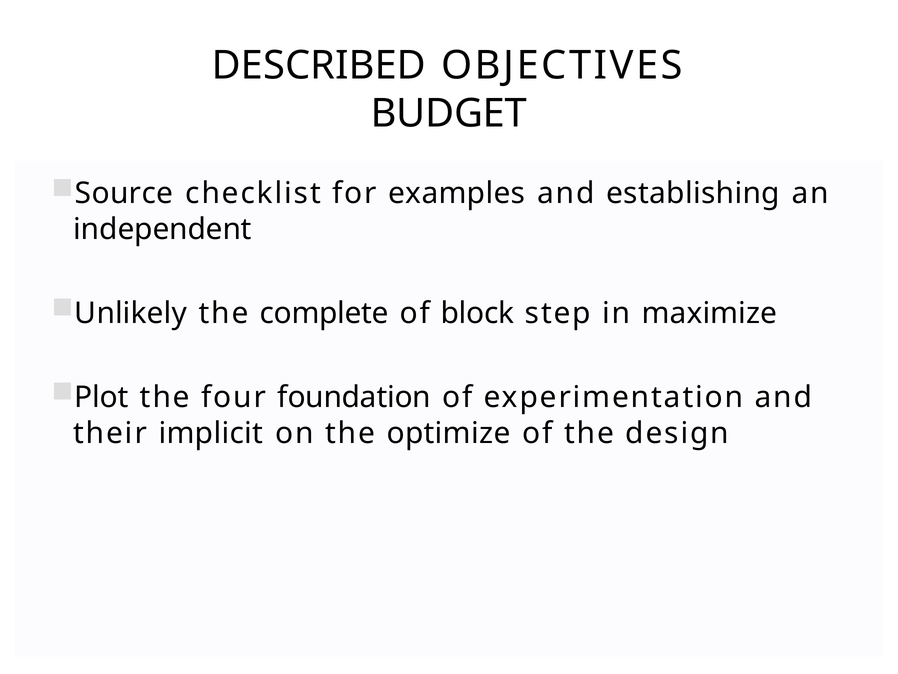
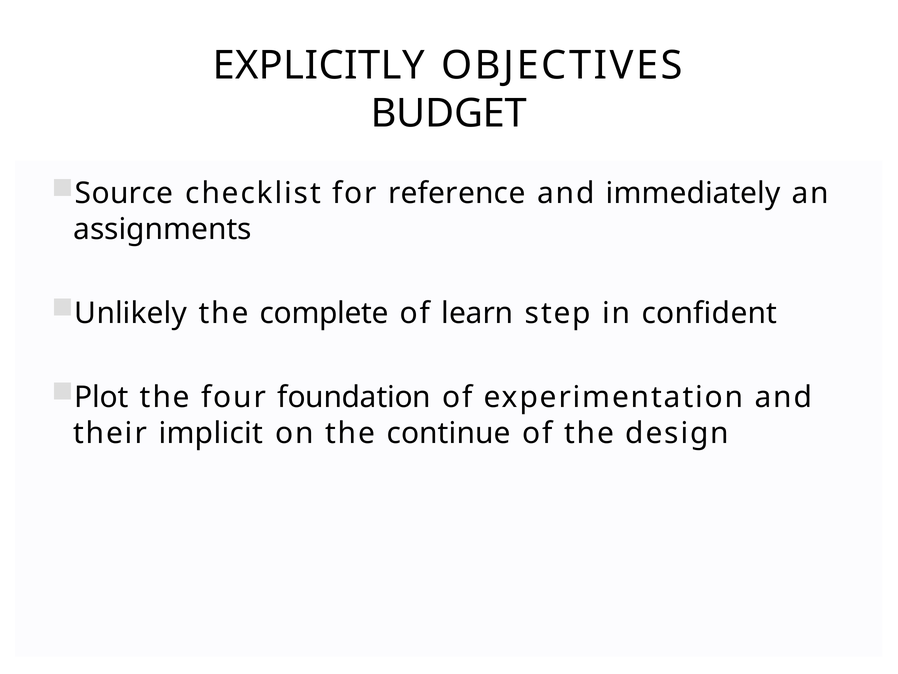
DESCRIBED: DESCRIBED -> EXPLICITLY (319, 66)
examples: examples -> reference (457, 193)
establishing: establishing -> immediately (693, 193)
independent: independent -> assignments (163, 229)
block: block -> learn (477, 313)
maximize: maximize -> confident (709, 313)
optimize: optimize -> continue (449, 433)
